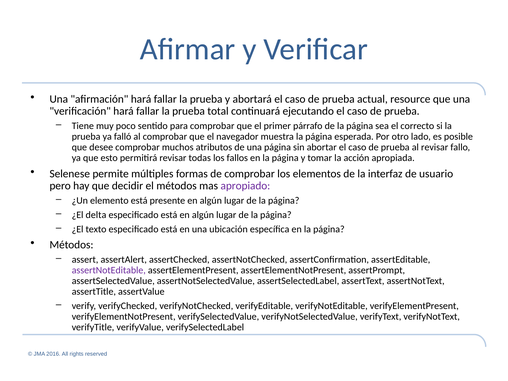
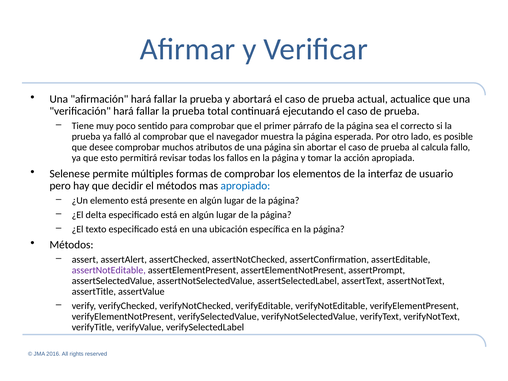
resource: resource -> actualice (410, 99)
al revisar: revisar -> calcula (435, 147)
apropiado colour: purple -> blue (245, 186)
